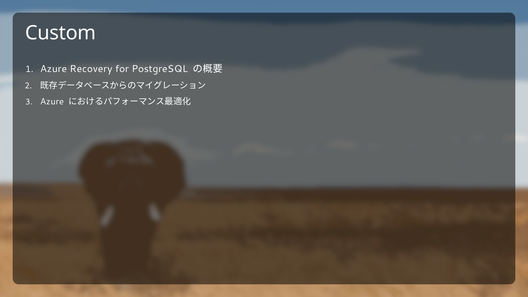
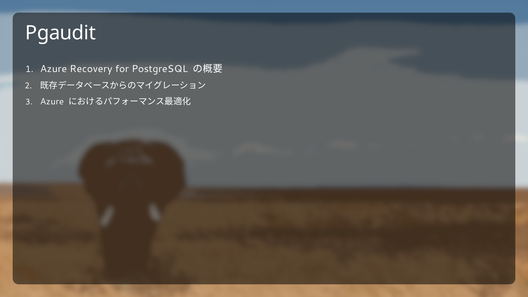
Custom: Custom -> Pgaudit (61, 33)
